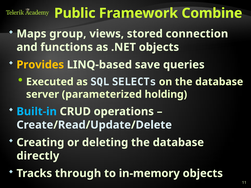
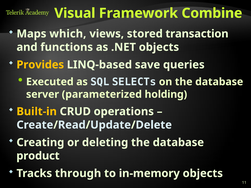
Public: Public -> Visual (75, 13)
group: group -> which (68, 34)
connection: connection -> transaction (197, 34)
Built-in colour: light blue -> yellow (37, 112)
directly: directly -> product (38, 156)
